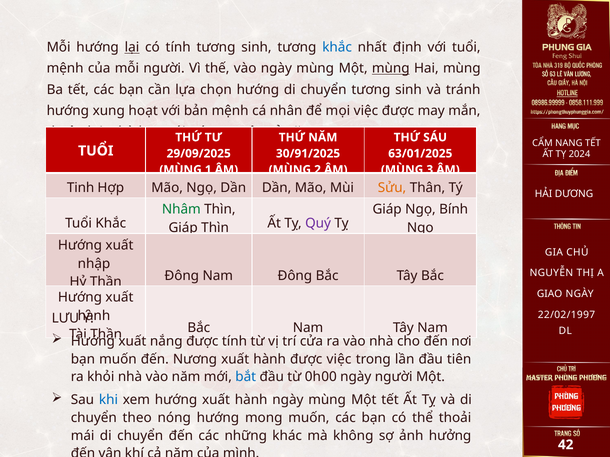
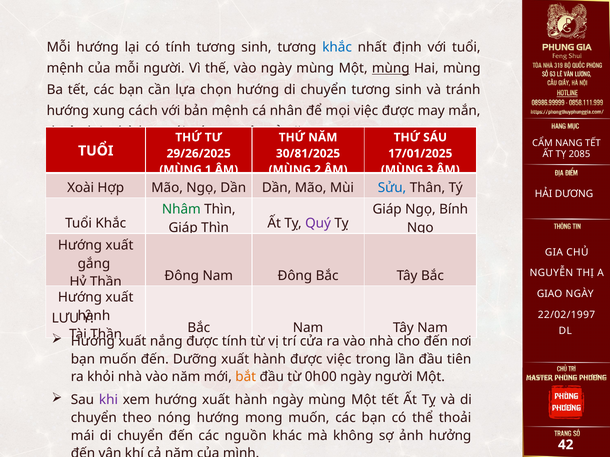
lại underline: present -> none (132, 47)
hoạt: hoạt -> cách (143, 111)
29/09/2025: 29/09/2025 -> 29/26/2025 (199, 154)
30/91/2025: 30/91/2025 -> 30/81/2025 (308, 154)
63/01/2025: 63/01/2025 -> 17/01/2025 (420, 154)
2024: 2024 -> 2085 (579, 154)
Tinh: Tinh -> Xoài (81, 188)
Sửu colour: orange -> blue (392, 188)
nhập: nhập -> gắng (94, 264)
Nương: Nương -> Dưỡng (195, 359)
bắt colour: blue -> orange (246, 377)
khi colour: blue -> purple (108, 400)
những: những -> nguồn (246, 436)
